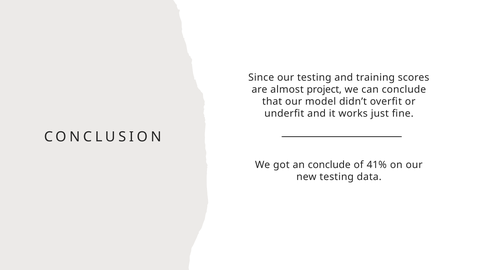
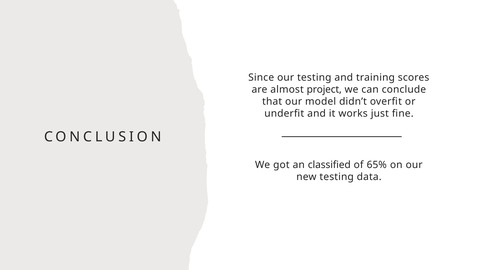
an conclude: conclude -> classified (329, 165)
41%: 41% -> 65% (377, 165)
